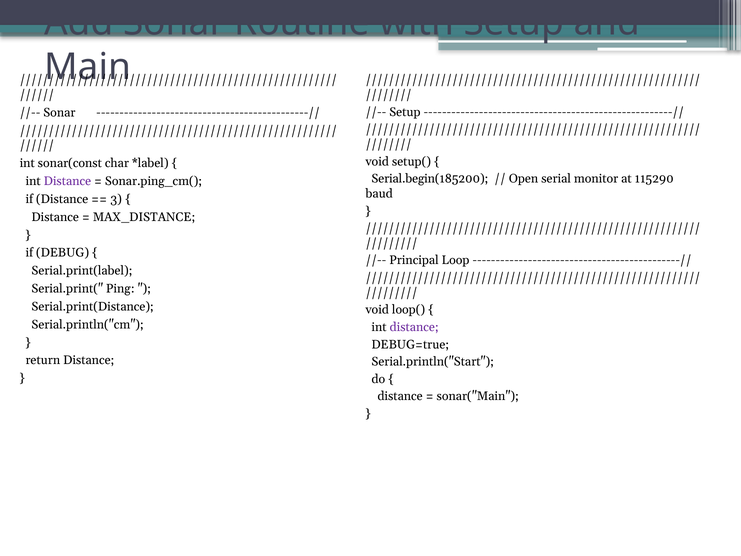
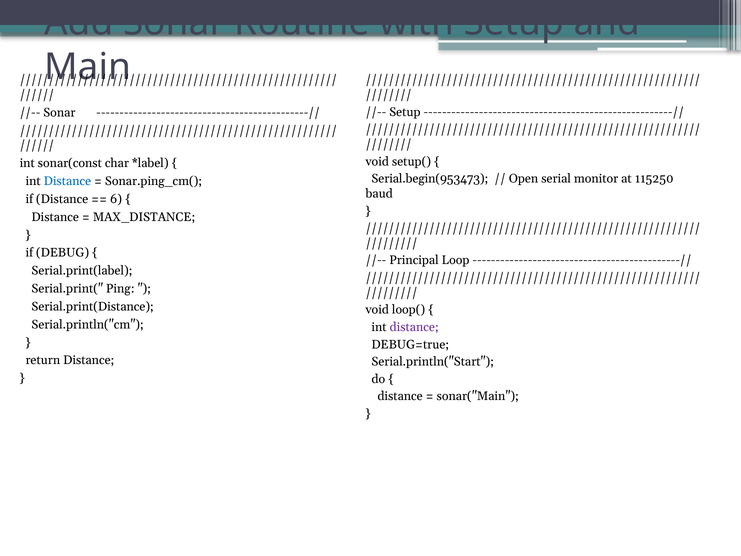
Serial.begin(185200: Serial.begin(185200 -> Serial.begin(953473 (430, 179)
115290: 115290 -> 115250 (654, 179)
Distance colour: purple -> blue (67, 181)
3: 3 -> 6 (116, 199)
